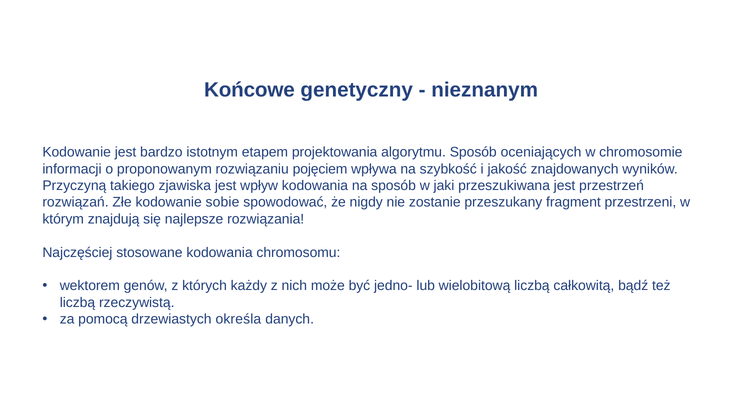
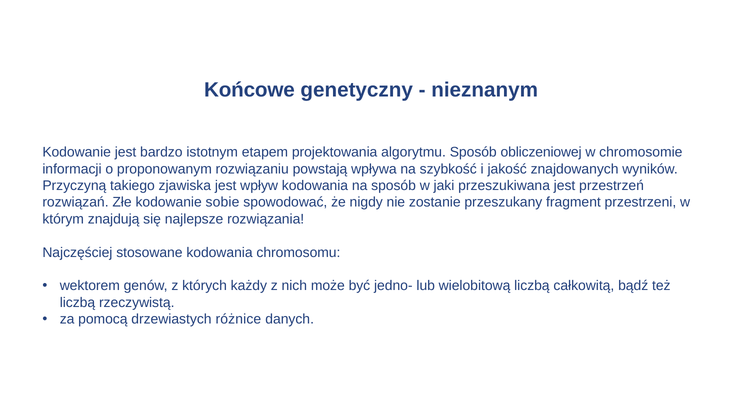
oceniających: oceniających -> obliczeniowej (541, 152)
pojęciem: pojęciem -> powstają (320, 169)
określa: określa -> różnice (238, 319)
